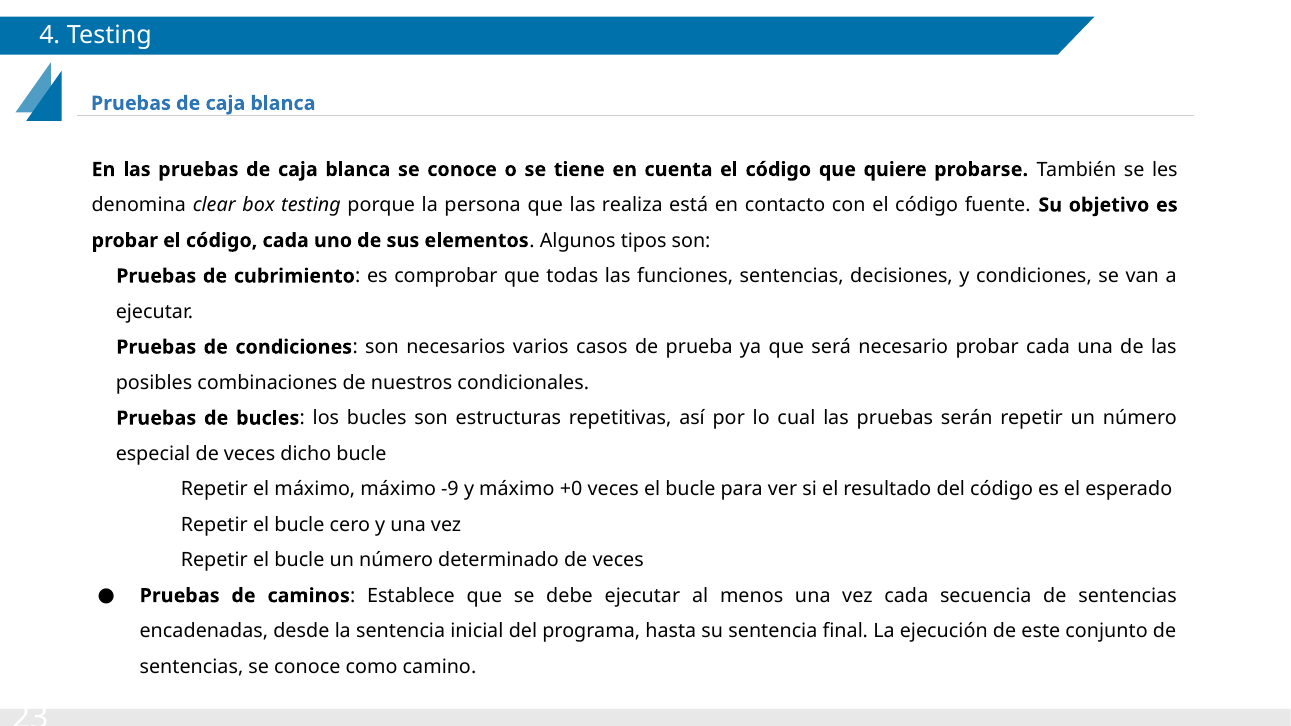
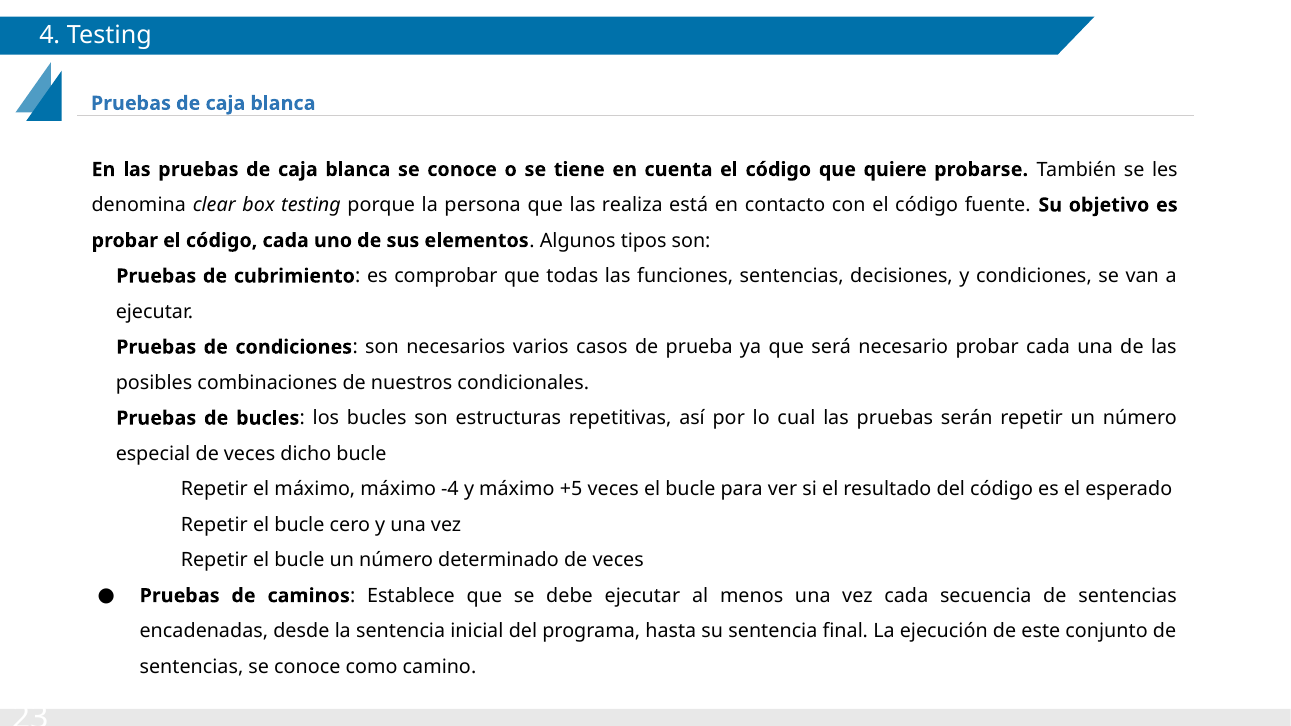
-9: -9 -> -4 (450, 489)
+0: +0 -> +5 (571, 489)
